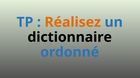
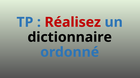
Réalisez colour: orange -> red (73, 22)
